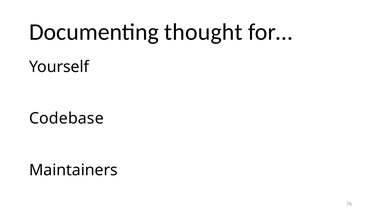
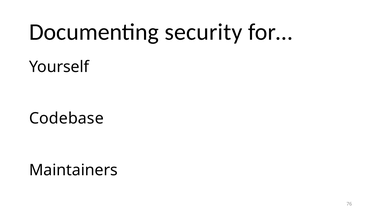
thought: thought -> security (203, 32)
